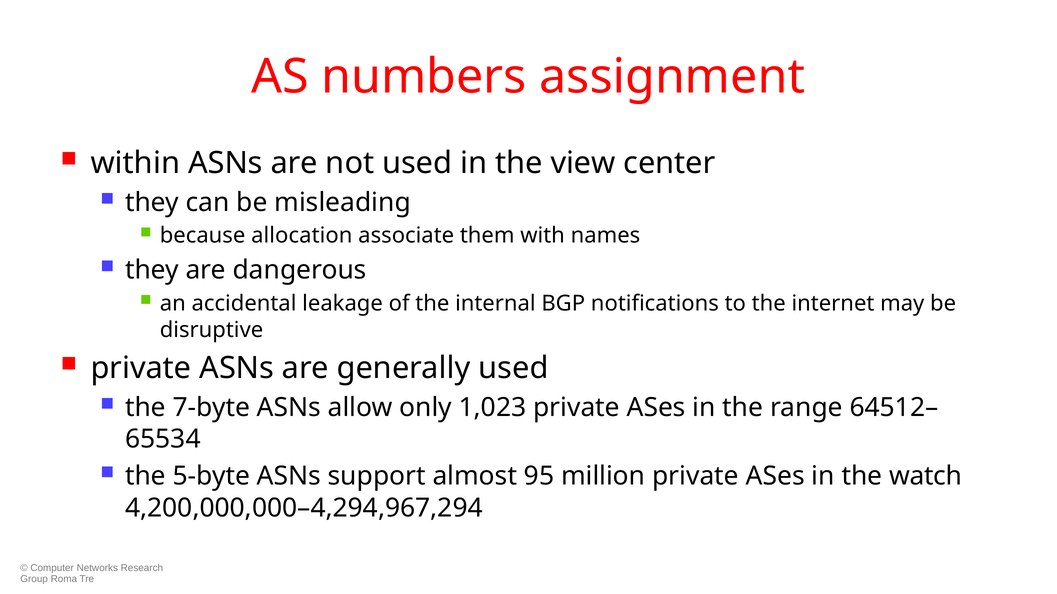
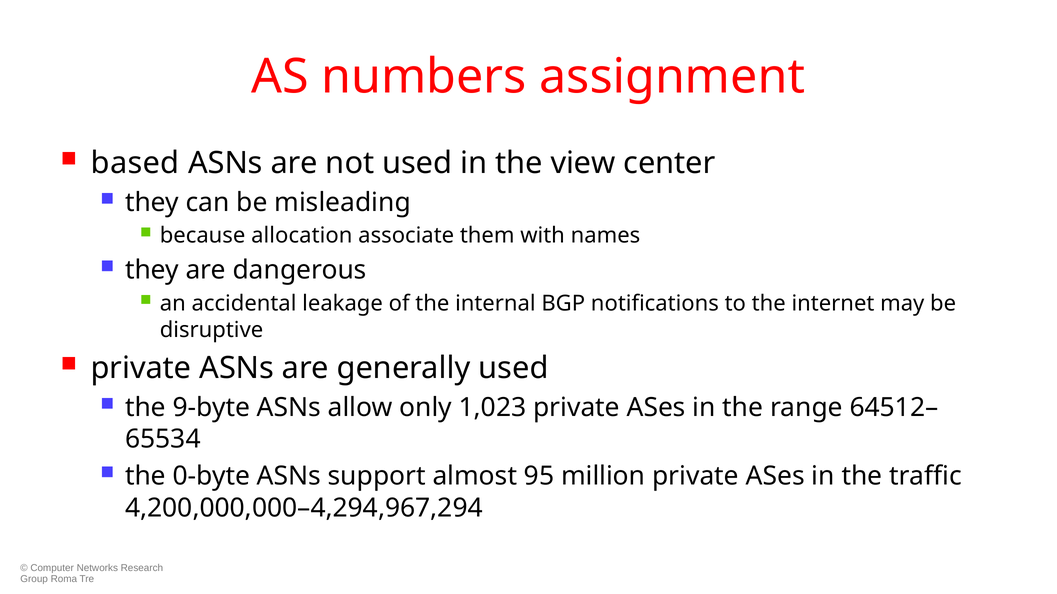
within: within -> based (135, 163)
7-byte: 7-byte -> 9-byte (211, 408)
5-byte: 5-byte -> 0-byte (211, 477)
watch: watch -> traffic (925, 477)
